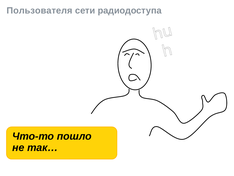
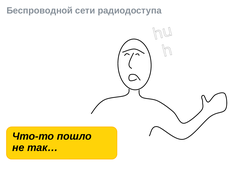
Пользователя: Пользователя -> Беспроводной (40, 11)
